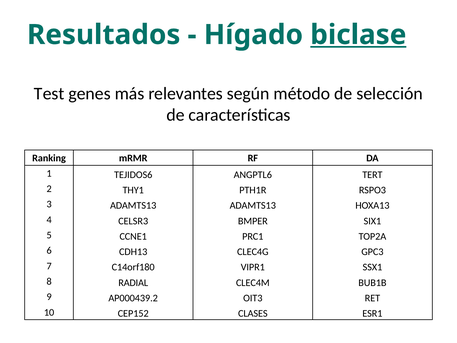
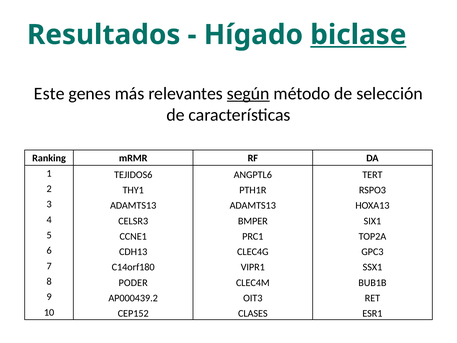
Test: Test -> Este (49, 93)
según underline: none -> present (248, 93)
RADIAL: RADIAL -> PODER (133, 283)
